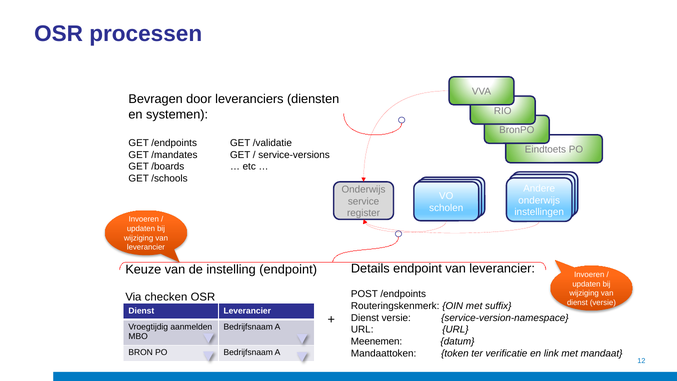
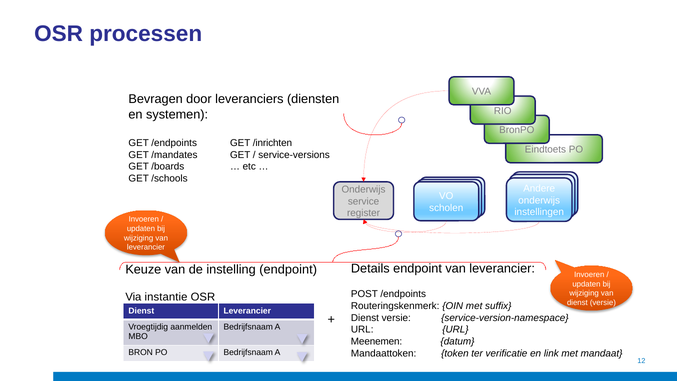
/validatie: /validatie -> /inrichten (272, 143)
checken: checken -> instantie (166, 297)
